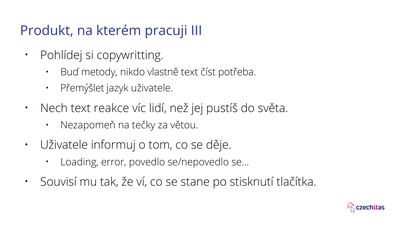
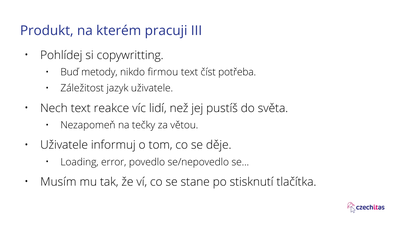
vlastně: vlastně -> firmou (163, 72)
Přemýšlet: Přemýšlet -> Záležitost (82, 88)
Souvisí: Souvisí -> Musím (58, 182)
